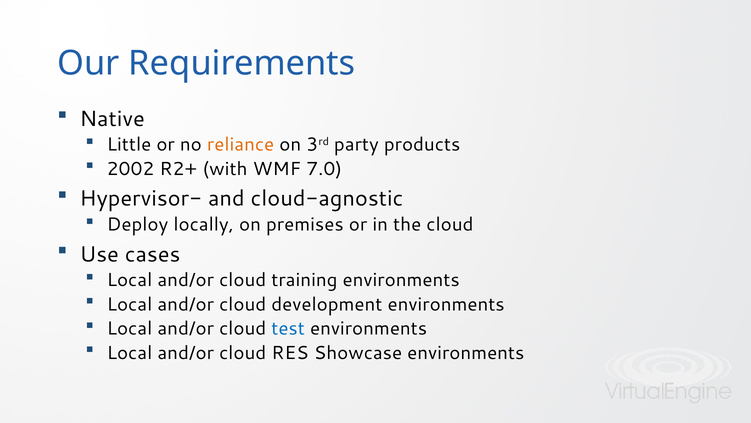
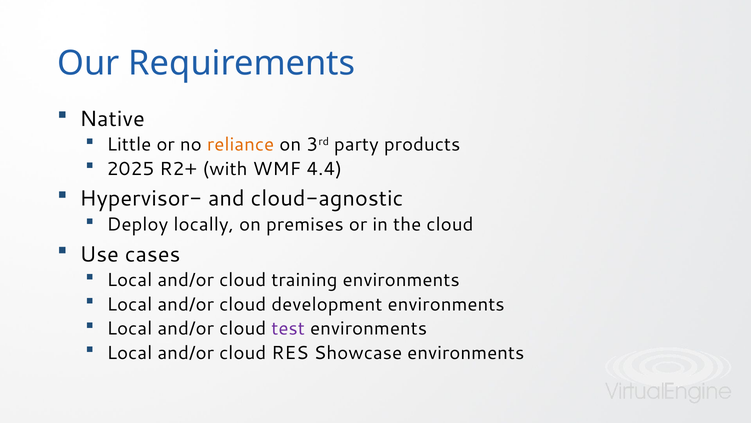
2002: 2002 -> 2025 (131, 169)
7.0: 7.0 -> 4.4 (324, 169)
test colour: blue -> purple (288, 328)
